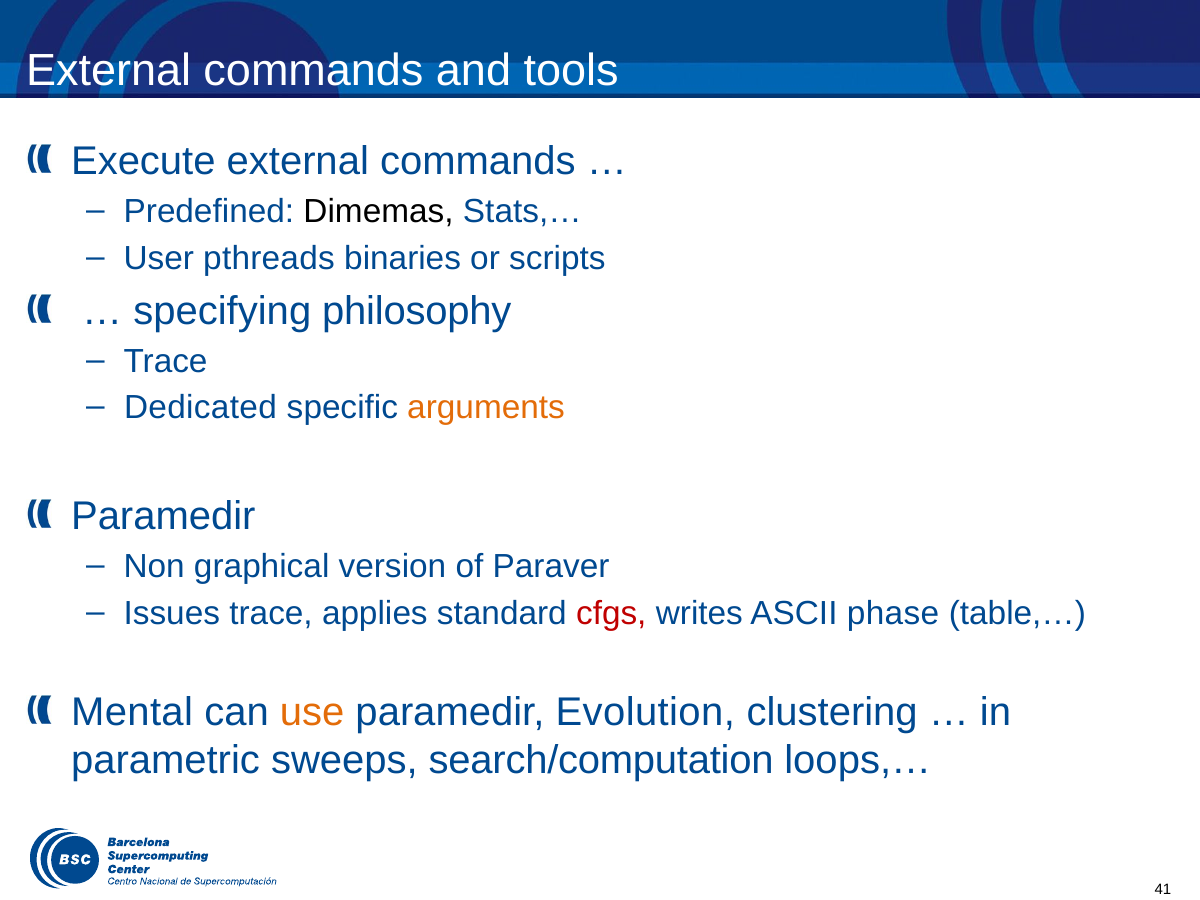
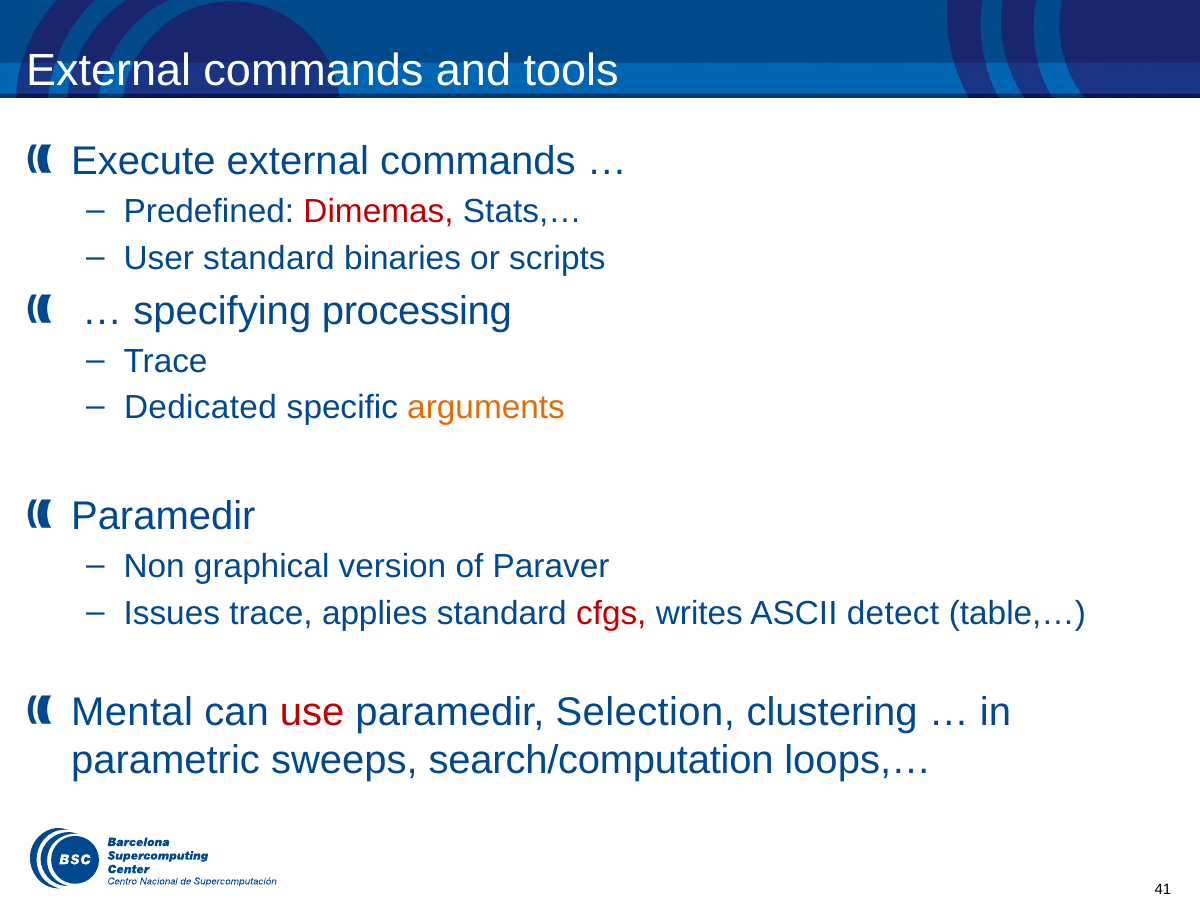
Dimemas colour: black -> red (379, 212)
User pthreads: pthreads -> standard (269, 258)
philosophy: philosophy -> processing (417, 311)
phase: phase -> detect (893, 613)
use colour: orange -> red (312, 712)
Evolution: Evolution -> Selection (645, 712)
